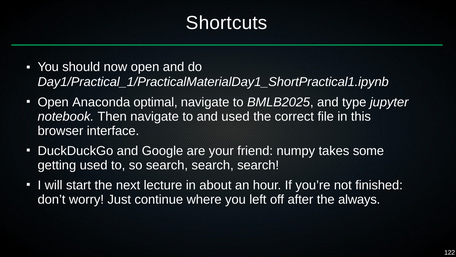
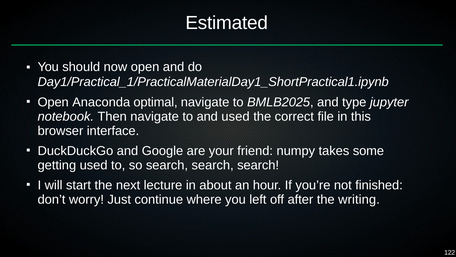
Shortcuts: Shortcuts -> Estimated (227, 23)
always: always -> writing (359, 200)
